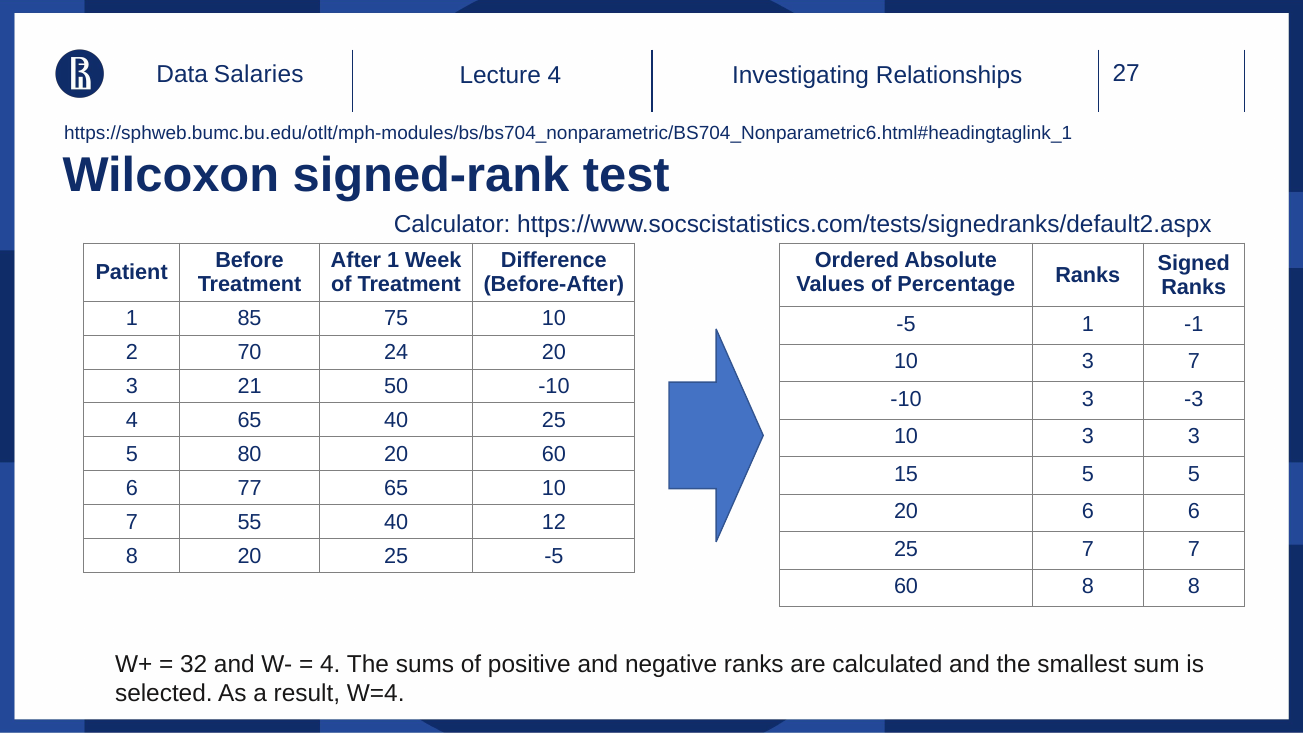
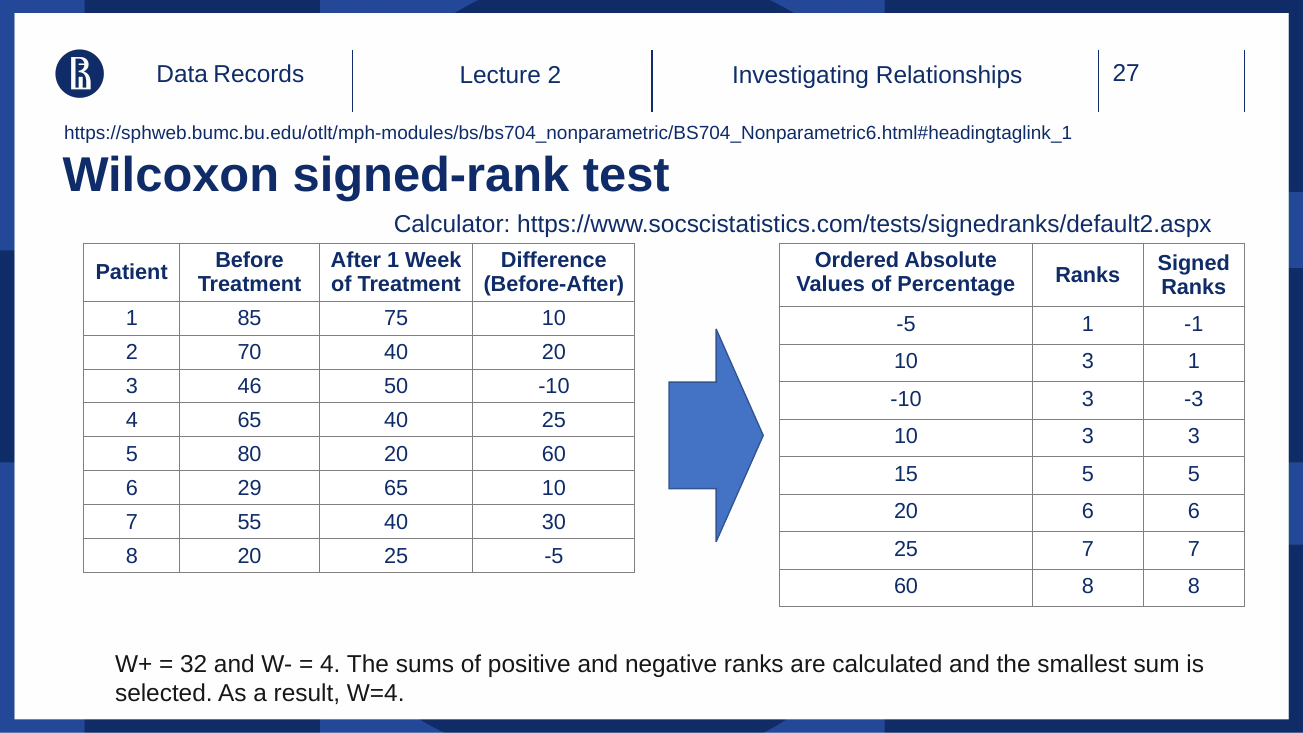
Salaries: Salaries -> Records (259, 74)
Lecture 4: 4 -> 2 (555, 75)
70 24: 24 -> 40 (396, 352)
3 7: 7 -> 1 (1194, 361)
21: 21 -> 46 (250, 386)
77: 77 -> 29 (250, 488)
12: 12 -> 30 (554, 522)
